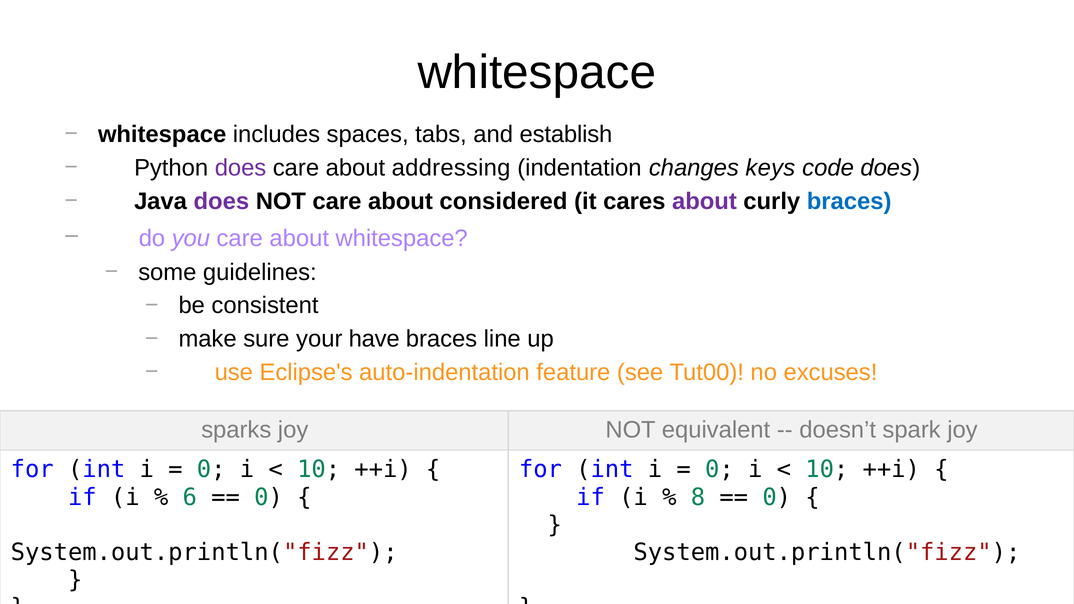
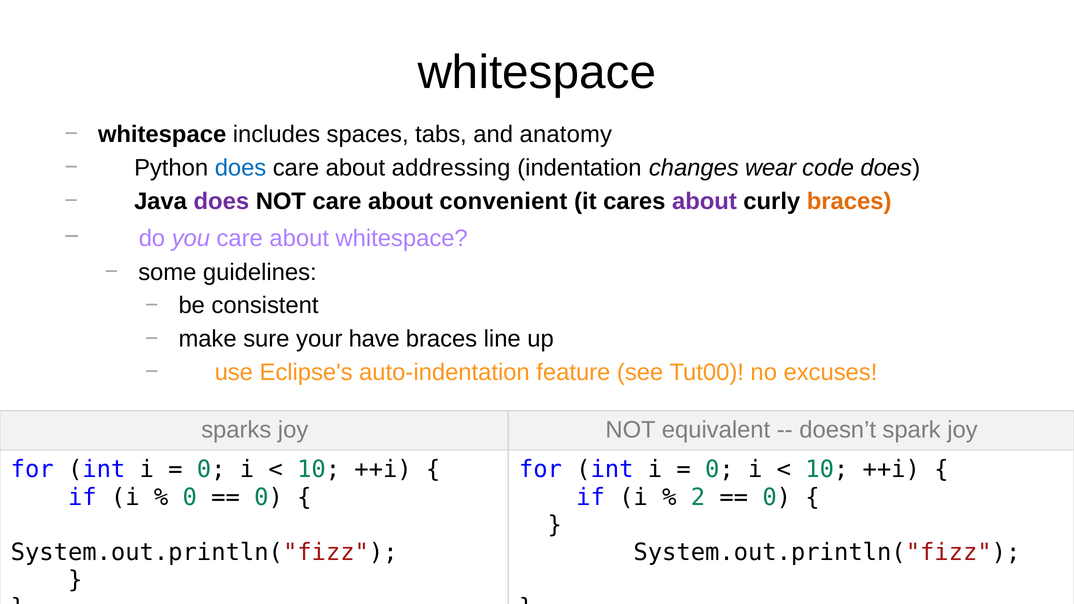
establish: establish -> anatomy (566, 134)
does colour: purple -> blue (241, 168)
keys: keys -> wear (771, 168)
considered: considered -> convenient (503, 201)
braces colour: blue -> orange (849, 201)
6: 6 -> 0 (190, 497)
8: 8 -> 2 (698, 497)
